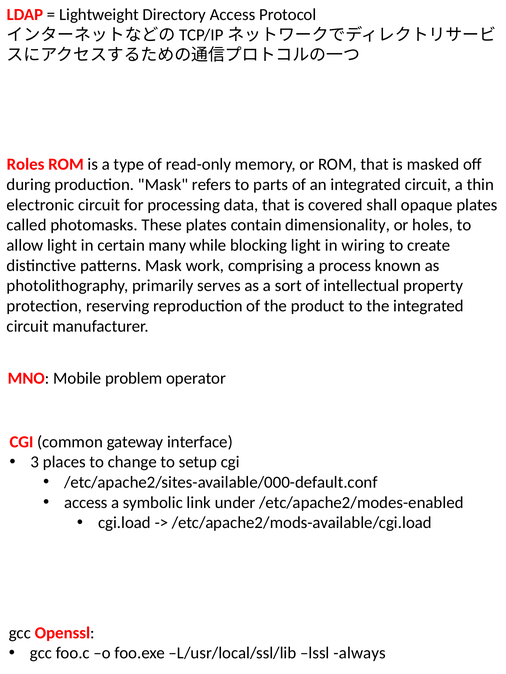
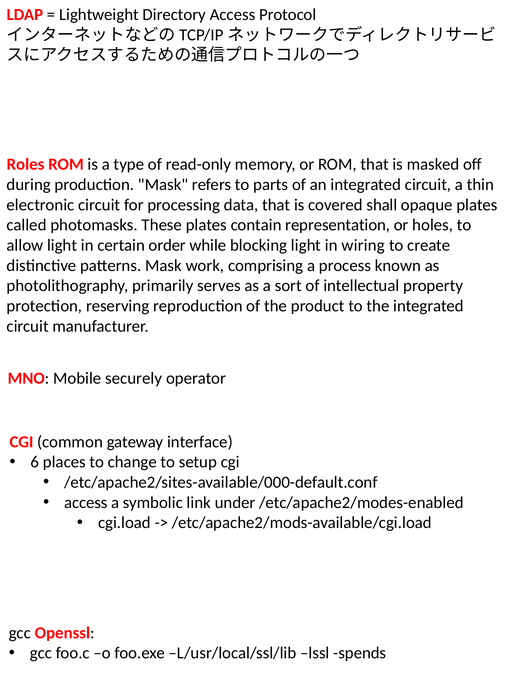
dimensionality: dimensionality -> representation (338, 225)
many: many -> order (167, 246)
problem: problem -> securely (134, 378)
3: 3 -> 6 (35, 462)
always: always -> spends (360, 654)
